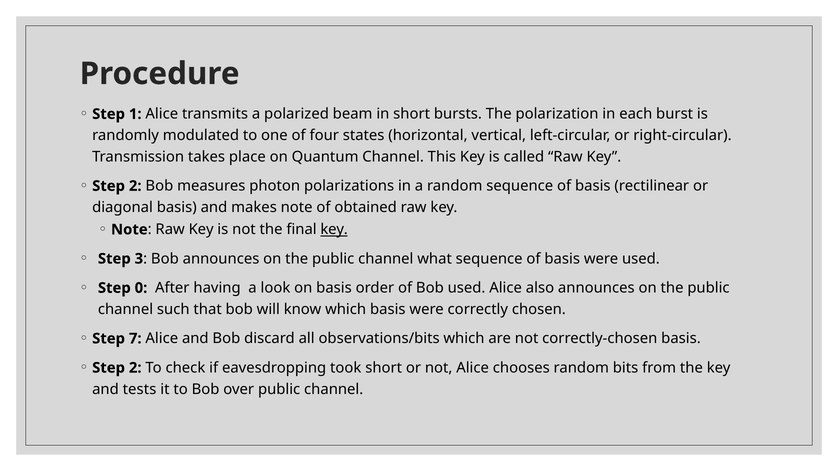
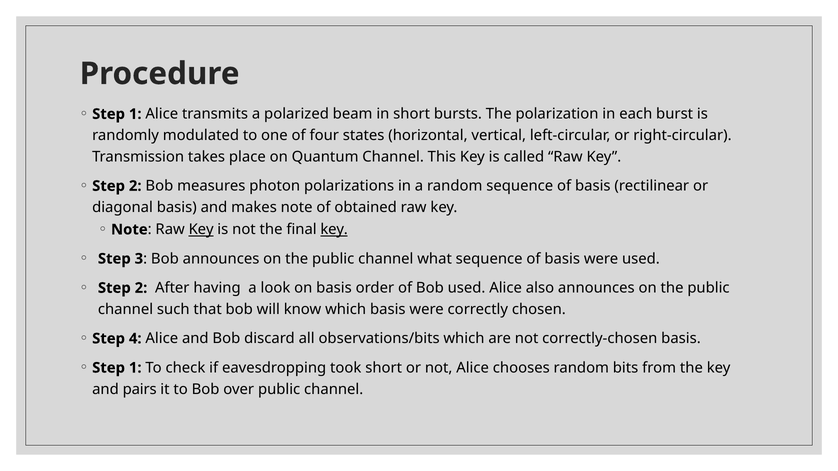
Key underline: none -> present (201, 230)
0: 0 -> 2 (141, 288)
7: 7 -> 4 (135, 339)
2: 2 -> 1 (135, 368)
tests: tests -> pairs (140, 389)
